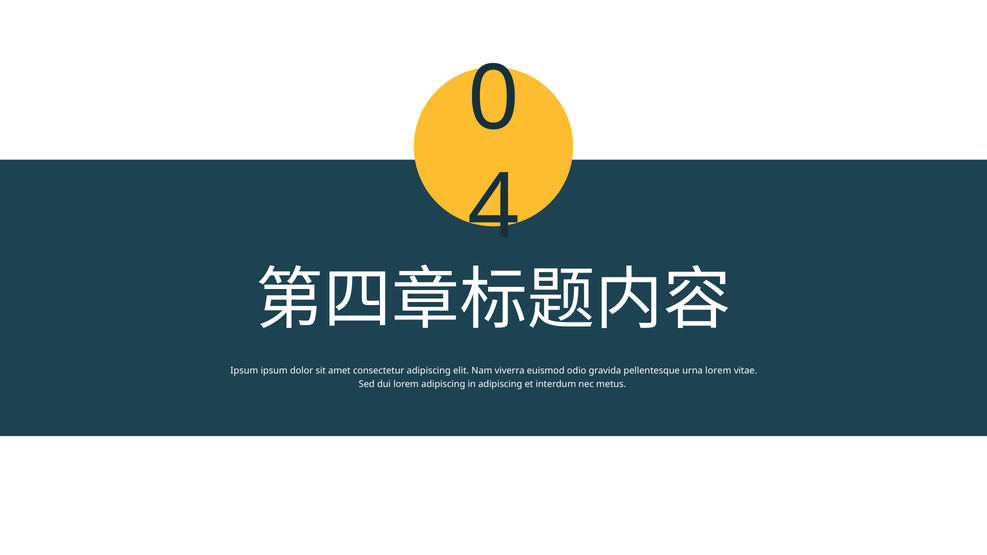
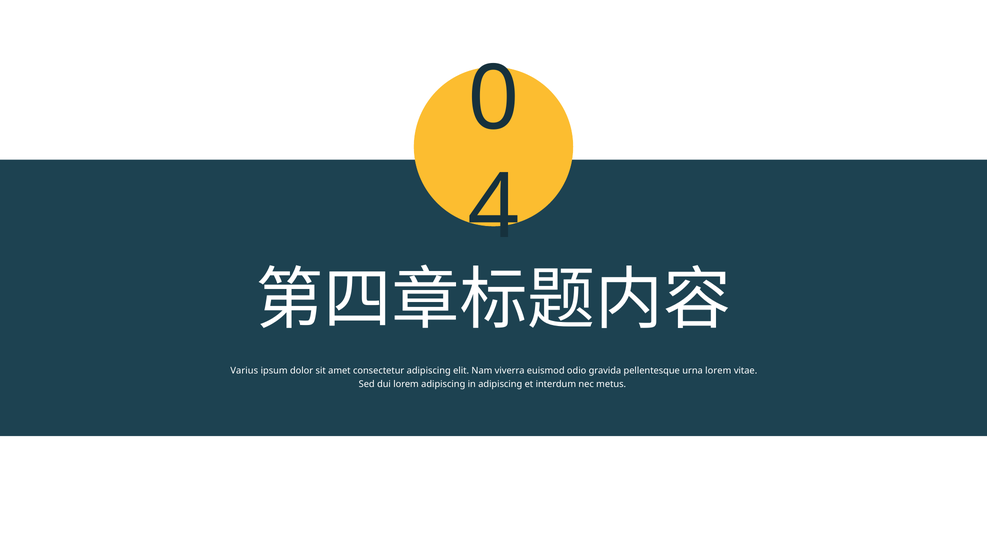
Ipsum: Ipsum -> Varius (244, 371)
